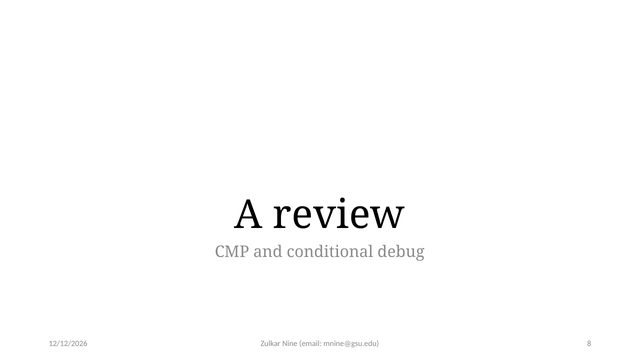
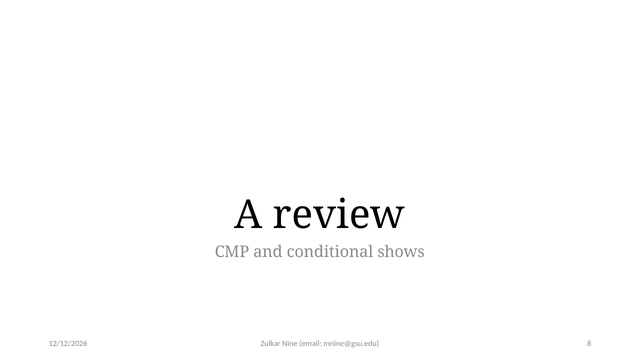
debug: debug -> shows (401, 252)
